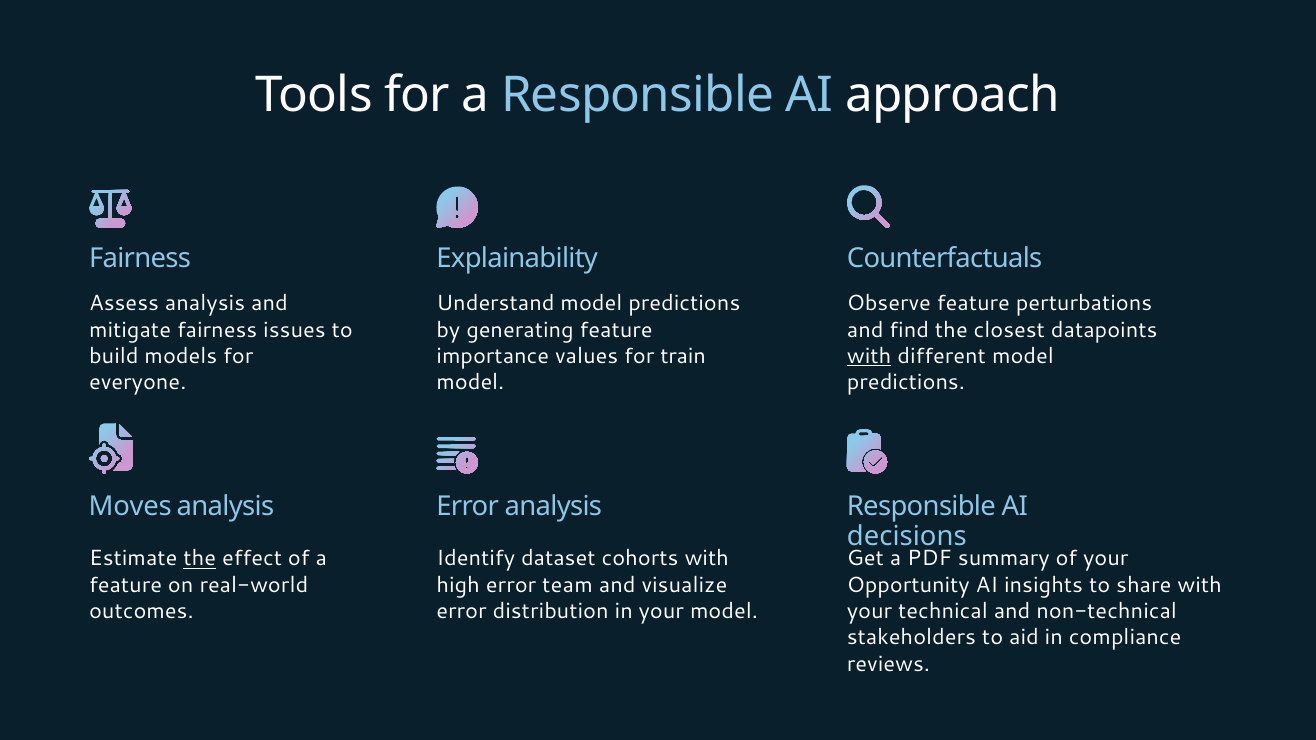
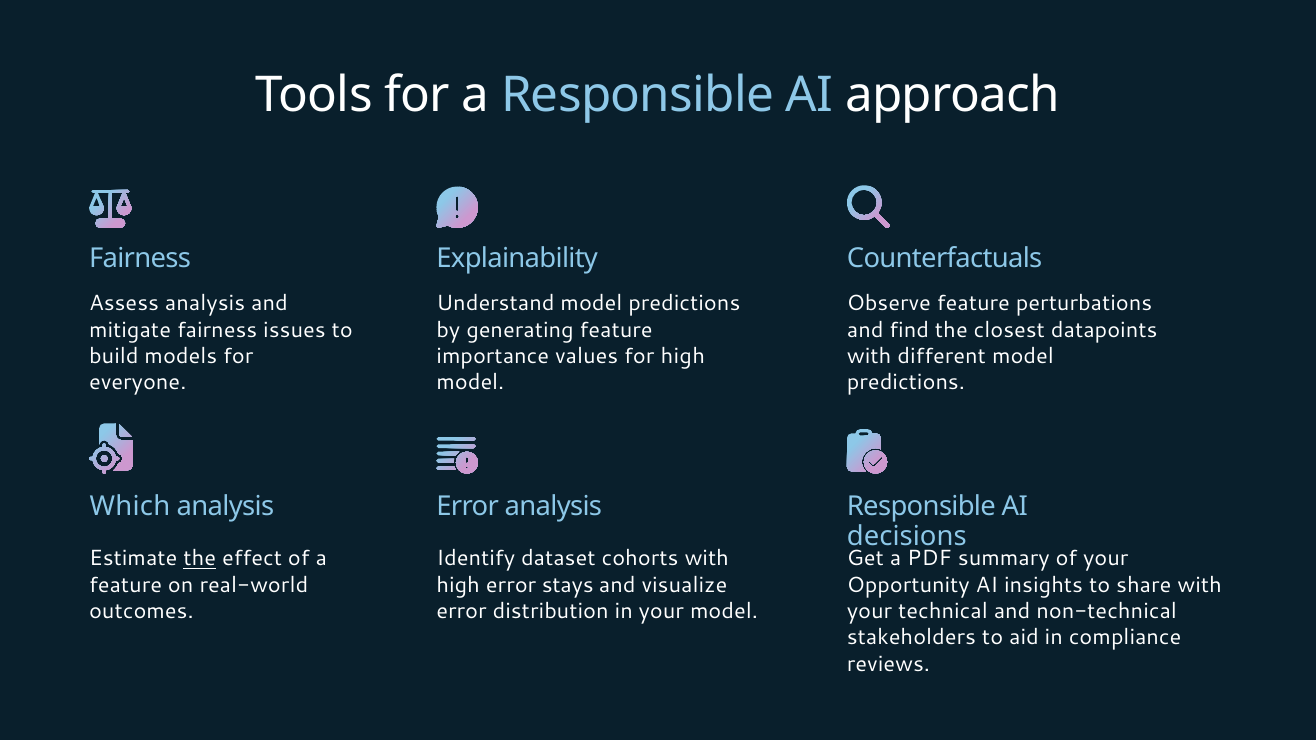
for train: train -> high (683, 356)
with underline: present -> none (869, 356)
Moves: Moves -> Which (130, 507)
team: team -> stays (568, 585)
